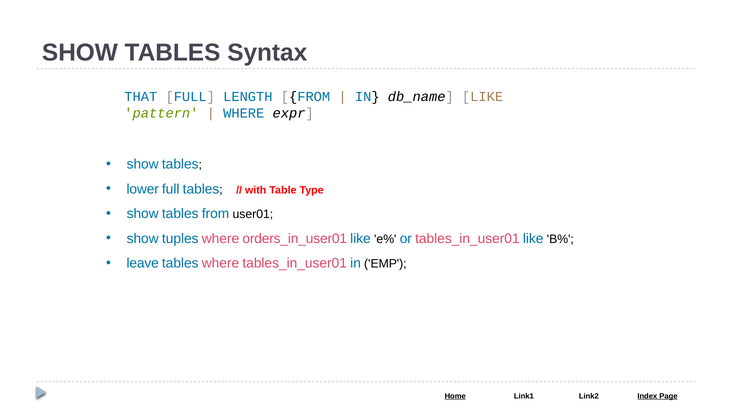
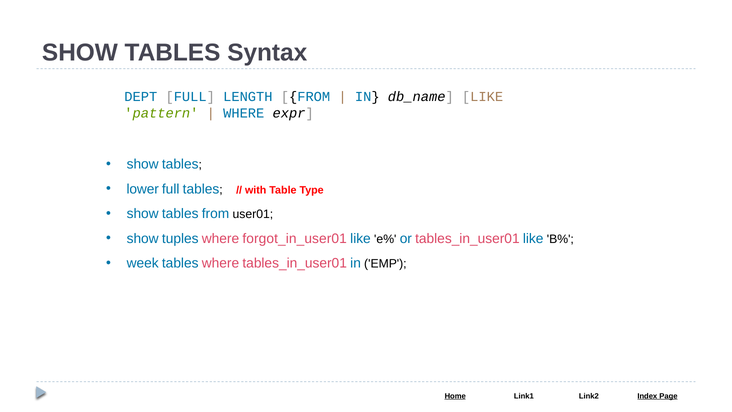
THAT: THAT -> DEPT (141, 97)
orders_in_user01: orders_in_user01 -> forgot_in_user01 (295, 238)
leave: leave -> week (143, 263)
